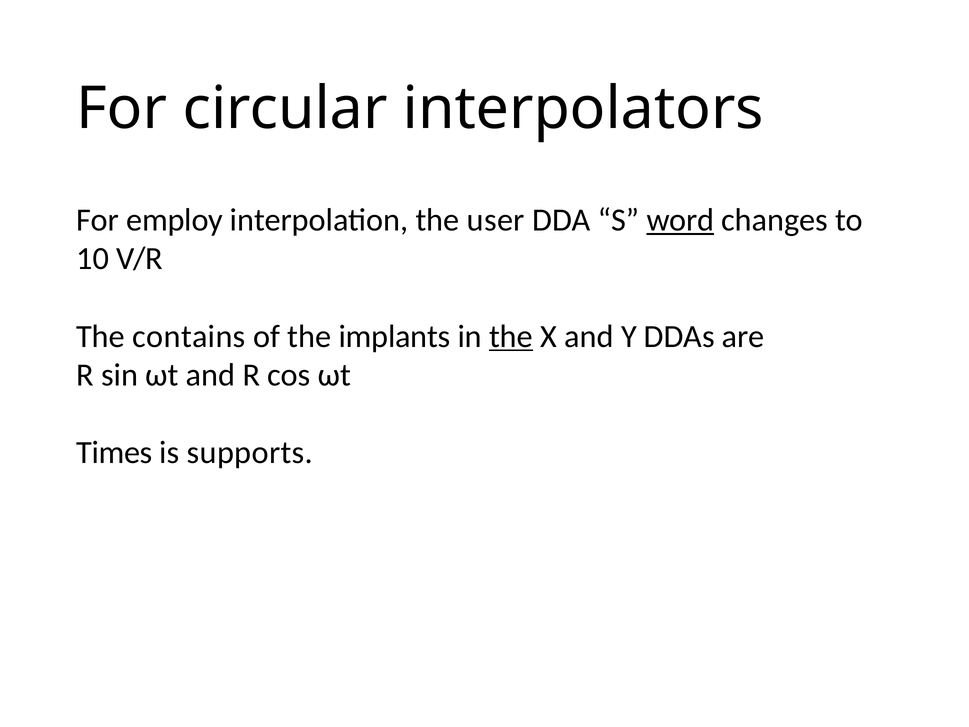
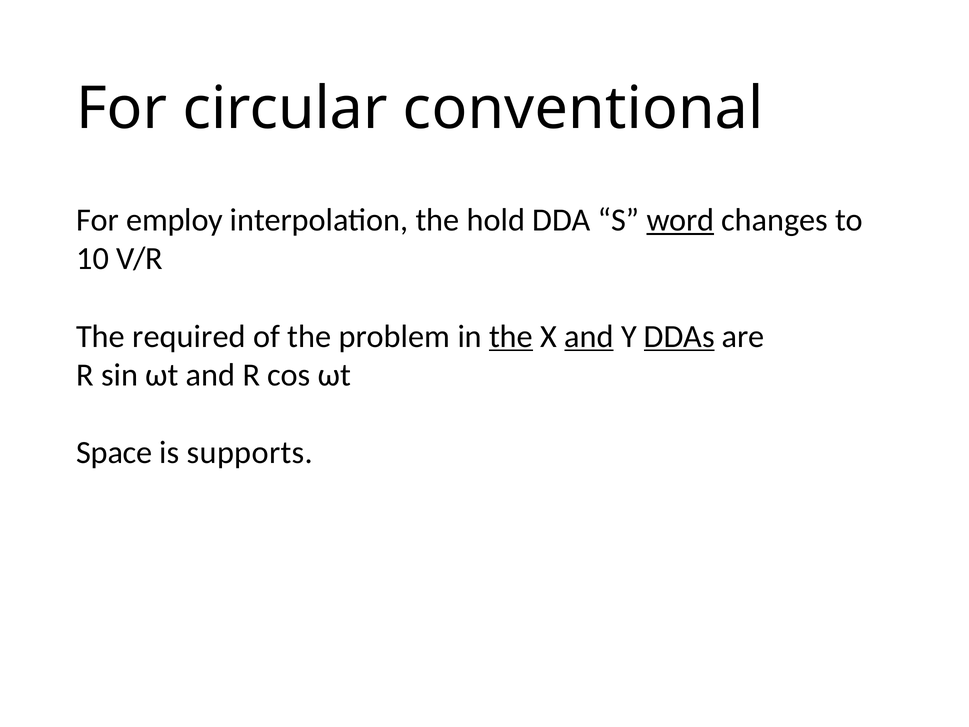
interpolators: interpolators -> conventional (583, 109)
user: user -> hold (496, 220)
contains: contains -> required (189, 336)
implants: implants -> problem (394, 336)
and underline: none -> present (589, 336)
DDAs underline: none -> present (679, 336)
Times: Times -> Space (114, 453)
